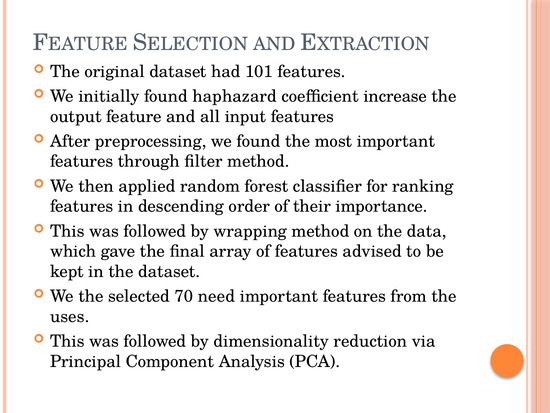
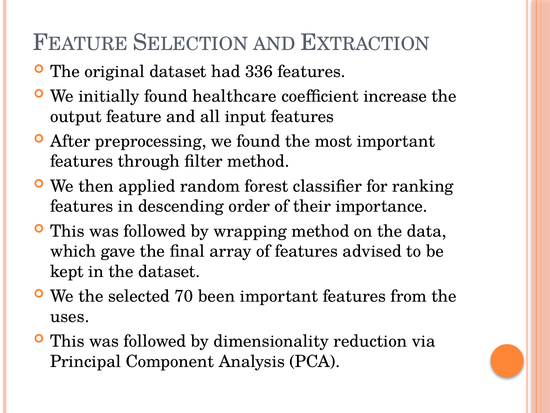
101: 101 -> 336 (259, 71)
haphazard: haphazard -> healthcare (235, 96)
need: need -> been (216, 296)
